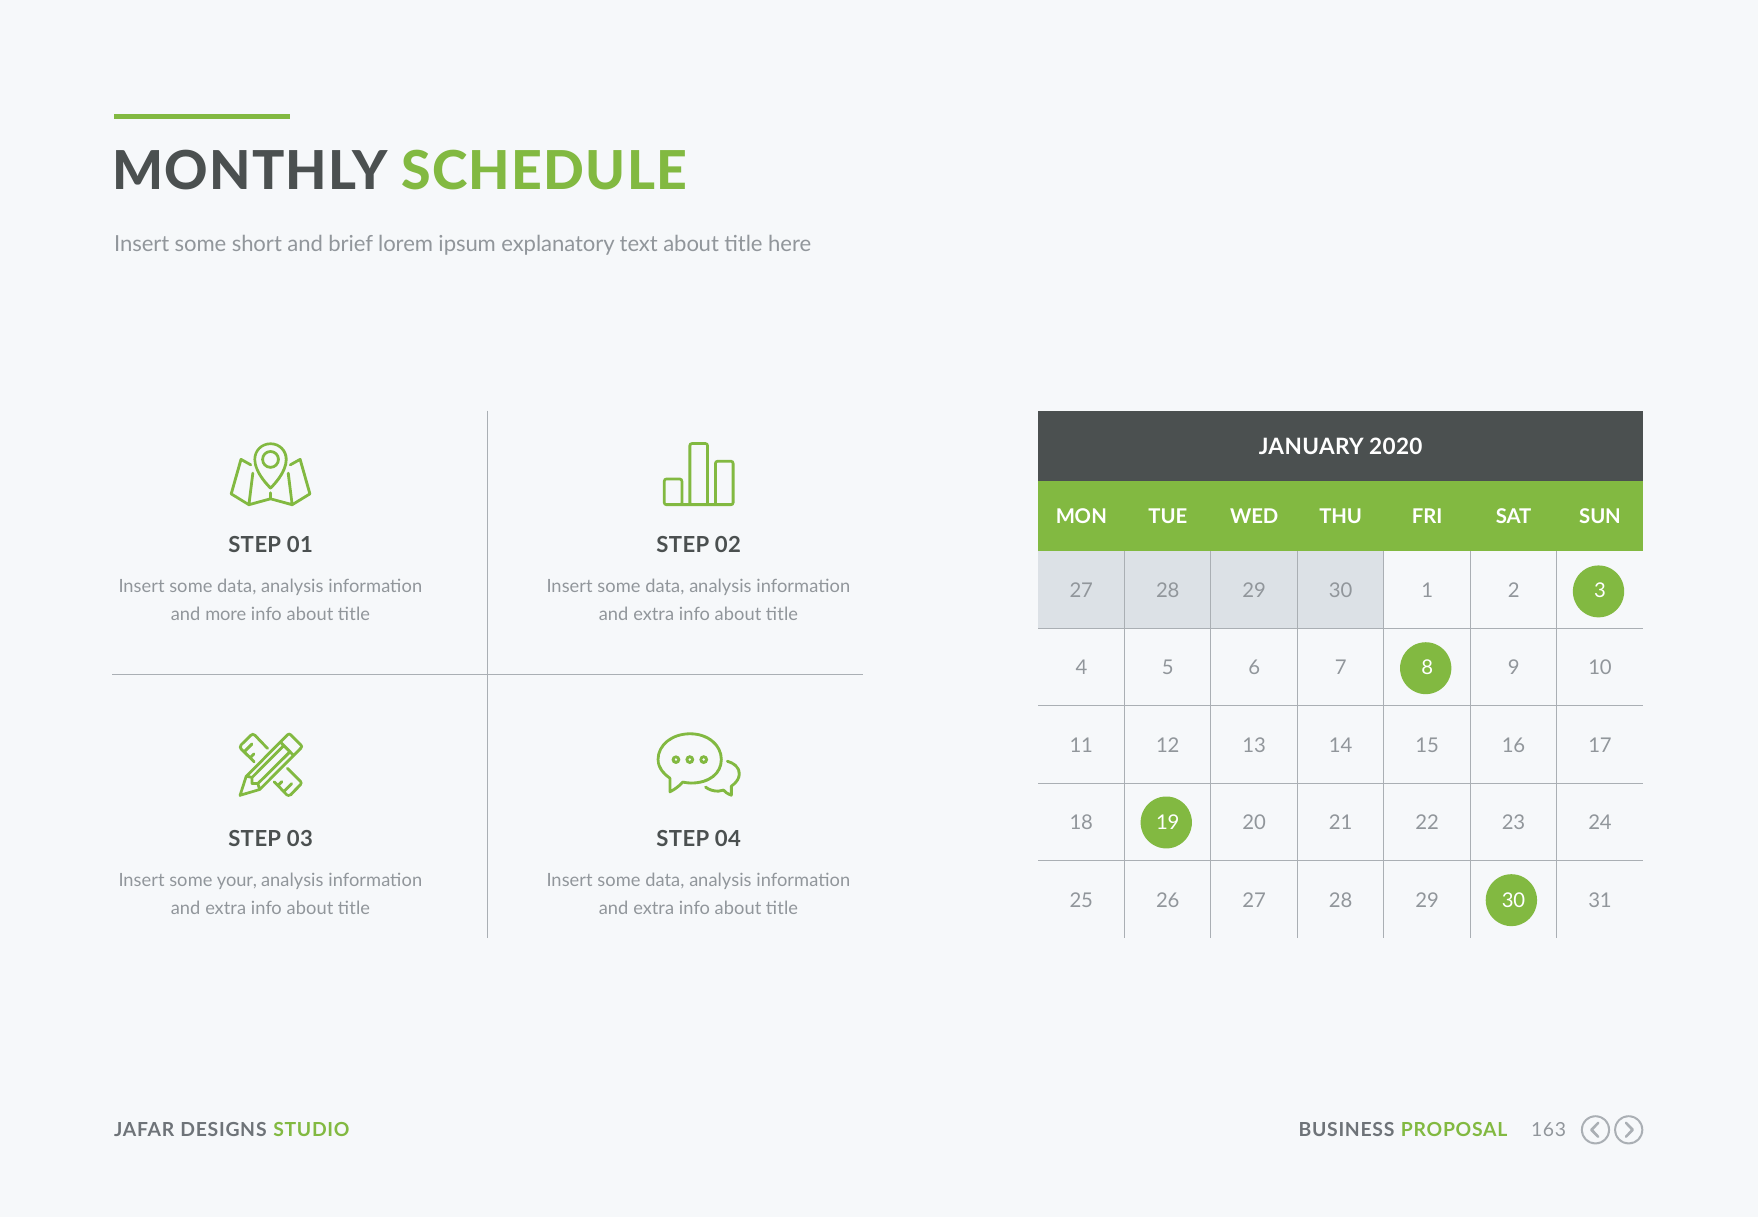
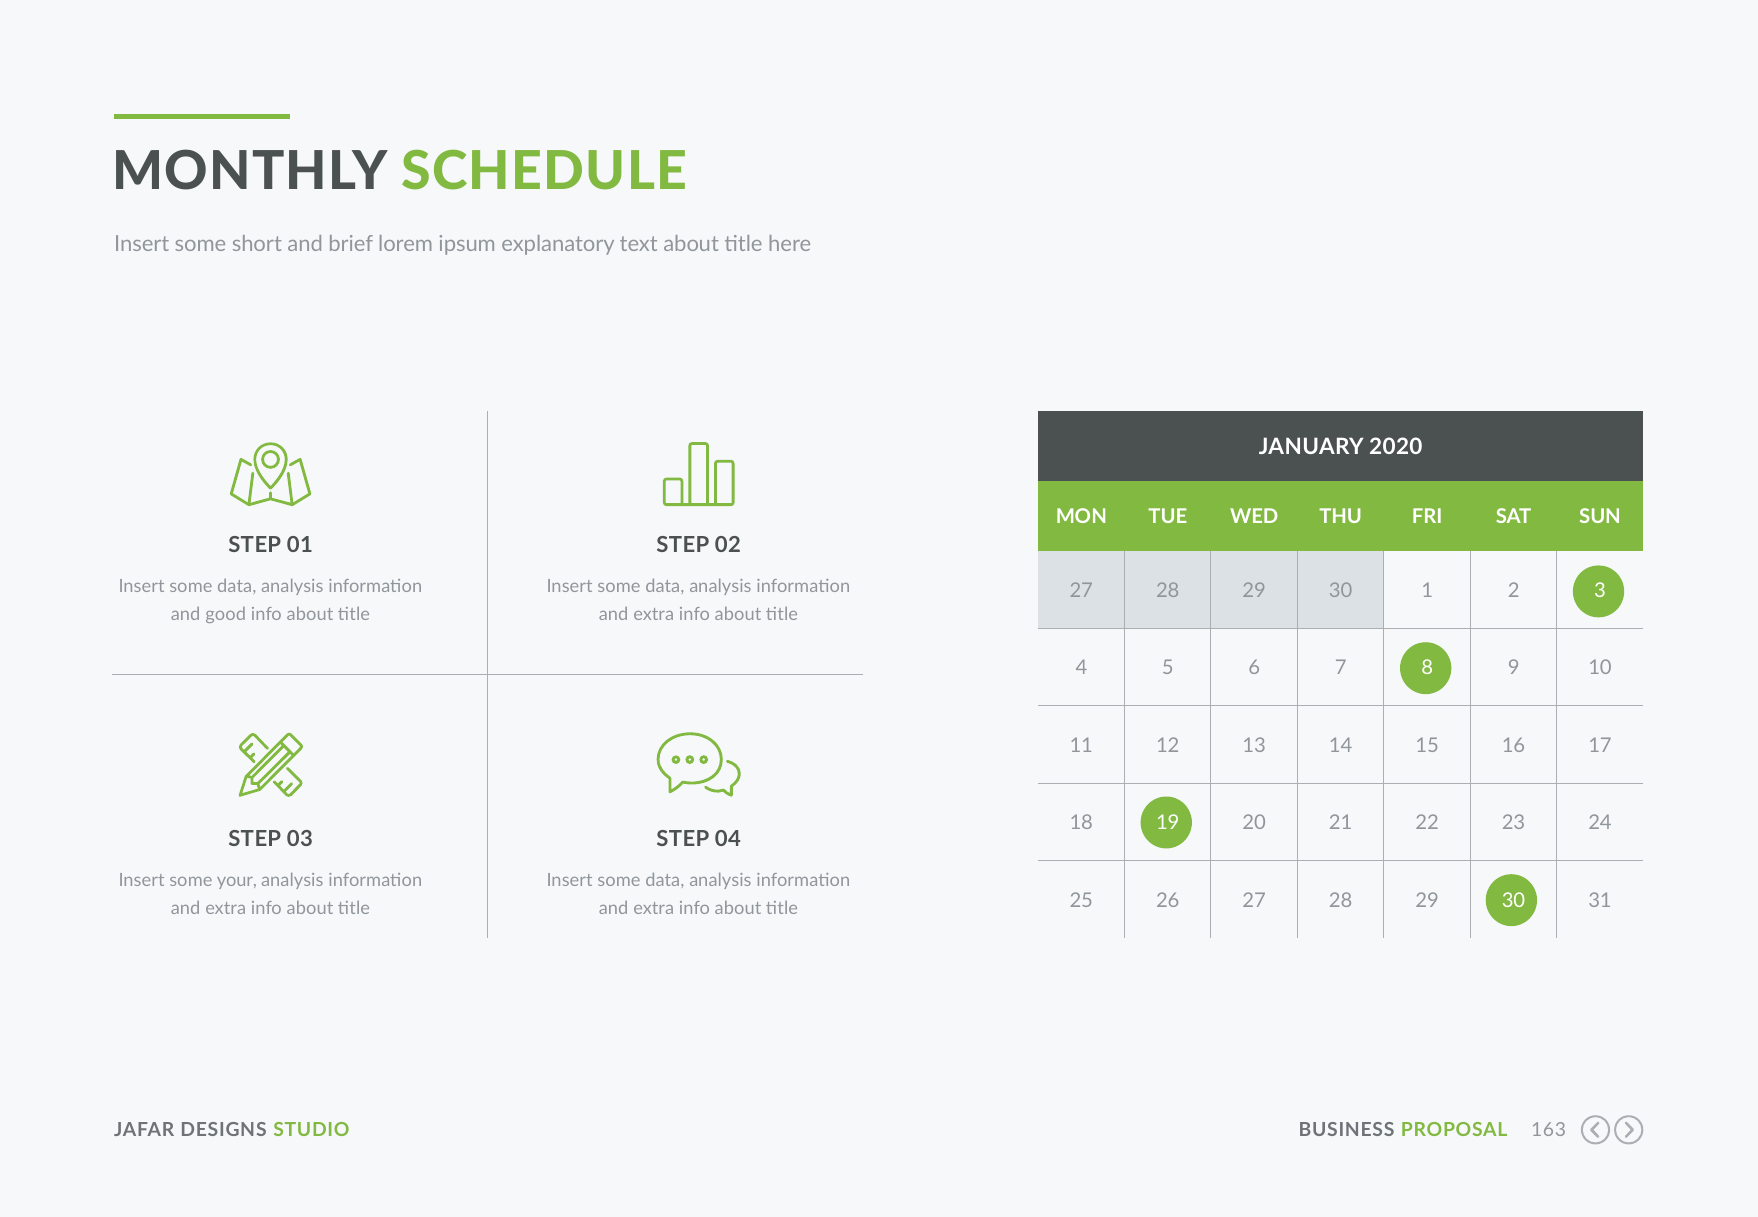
more: more -> good (226, 615)
